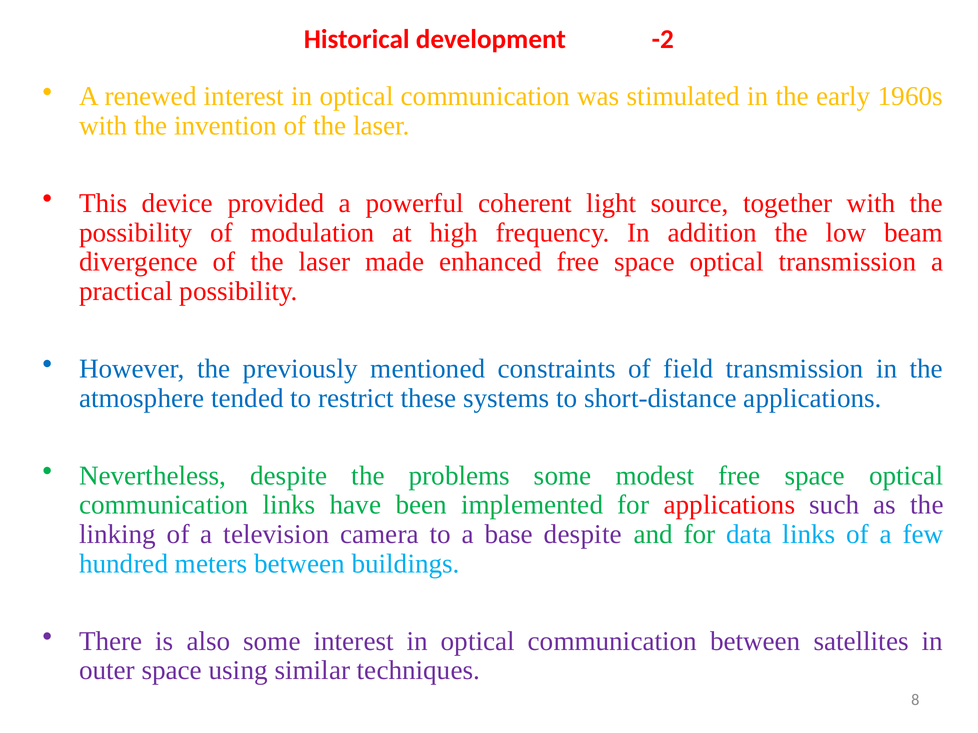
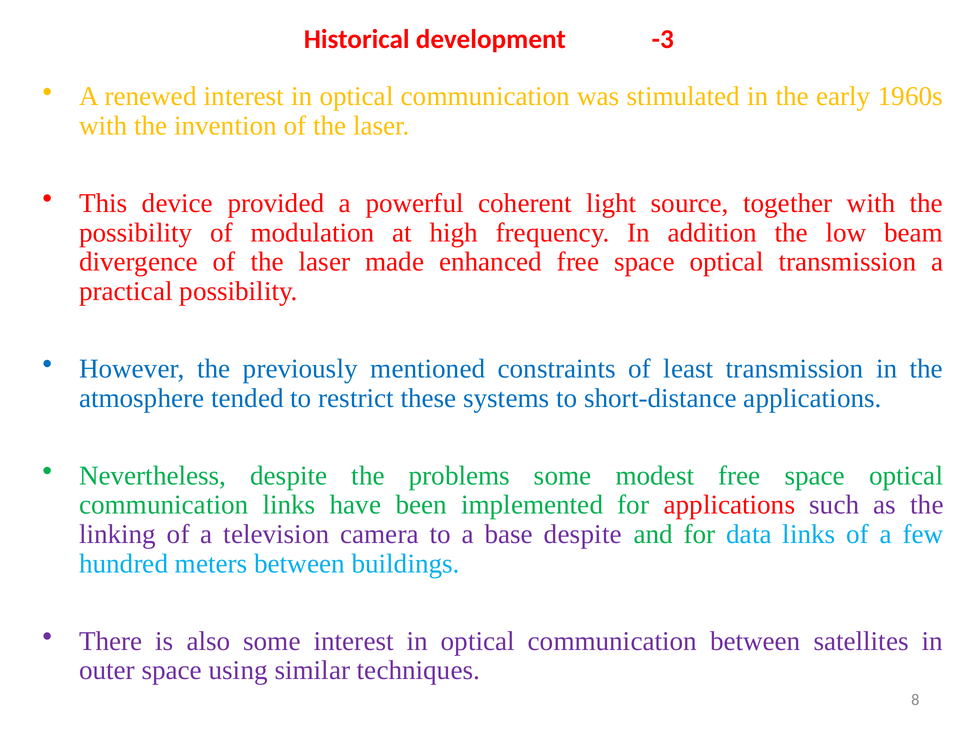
-2: -2 -> -3 (663, 39)
field: field -> least (688, 369)
